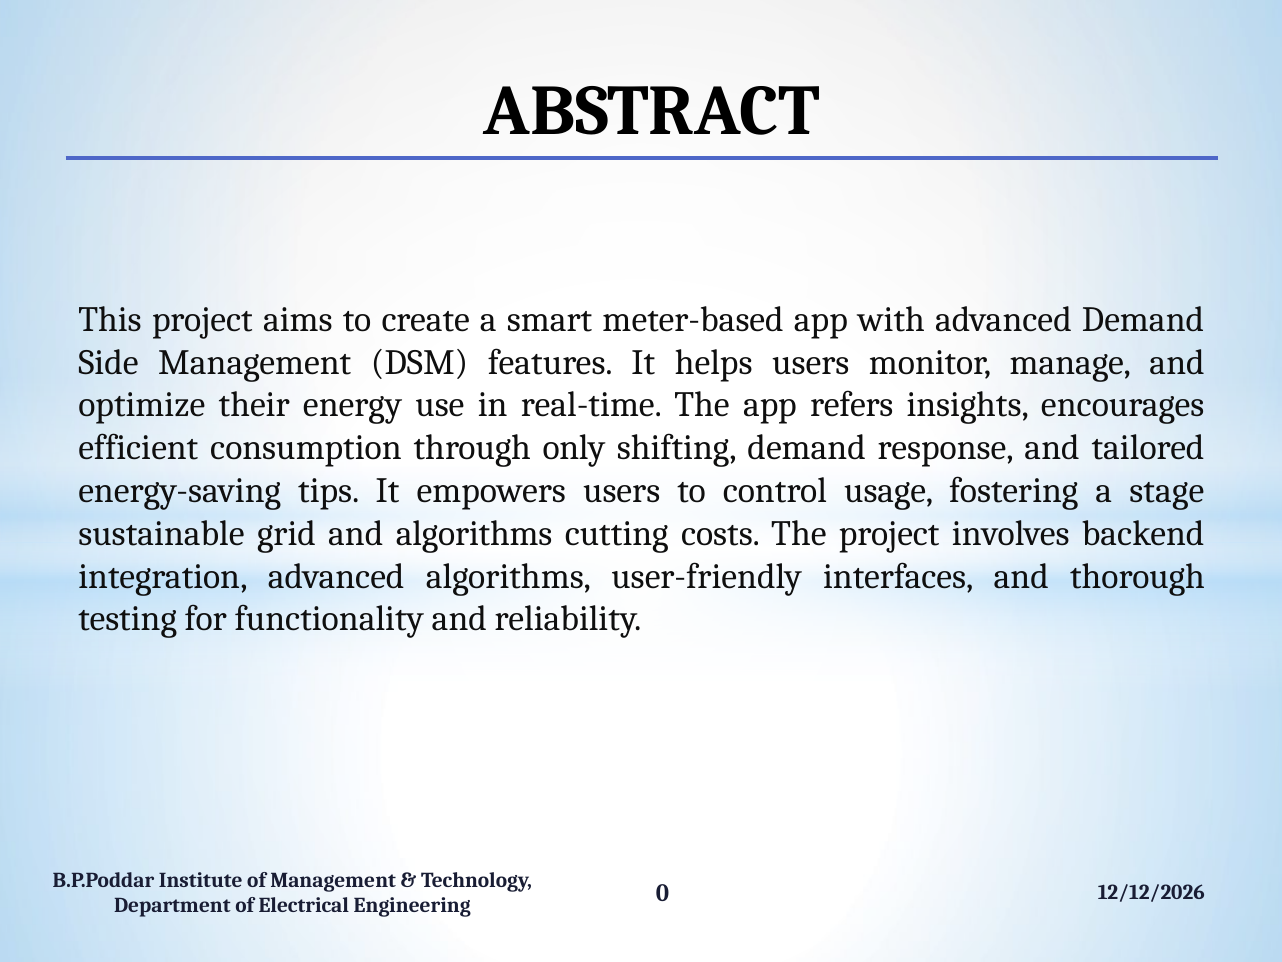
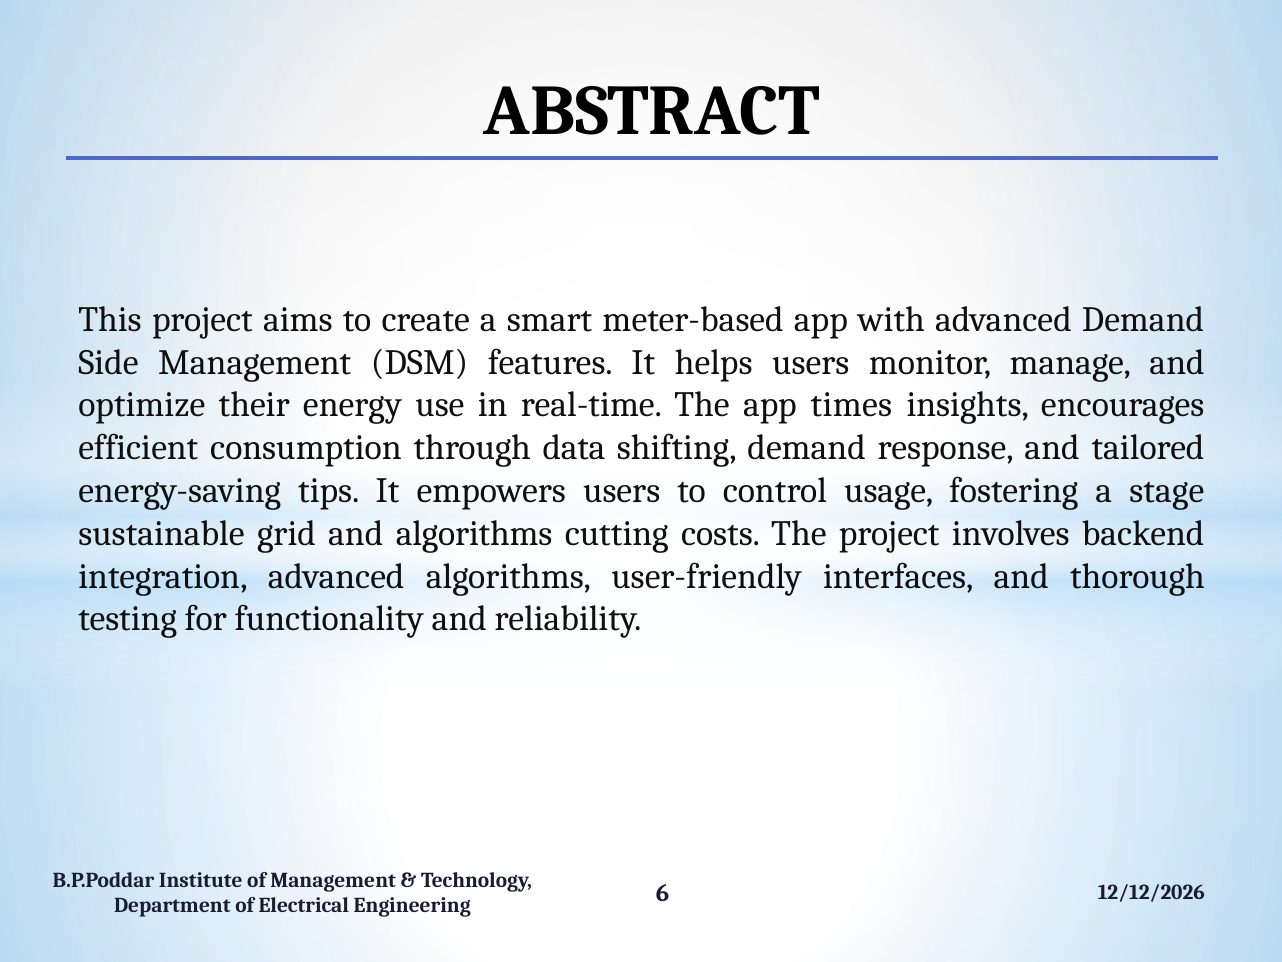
refers: refers -> times (851, 405)
only: only -> data (574, 448)
0: 0 -> 6 (662, 893)
